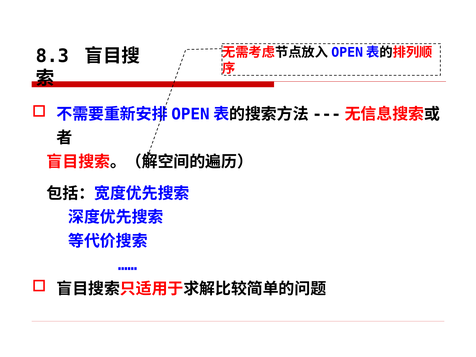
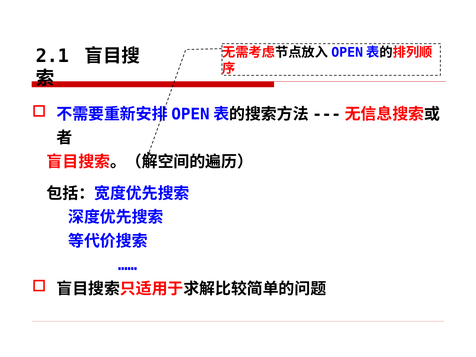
8.3: 8.3 -> 2.1 (52, 56)
